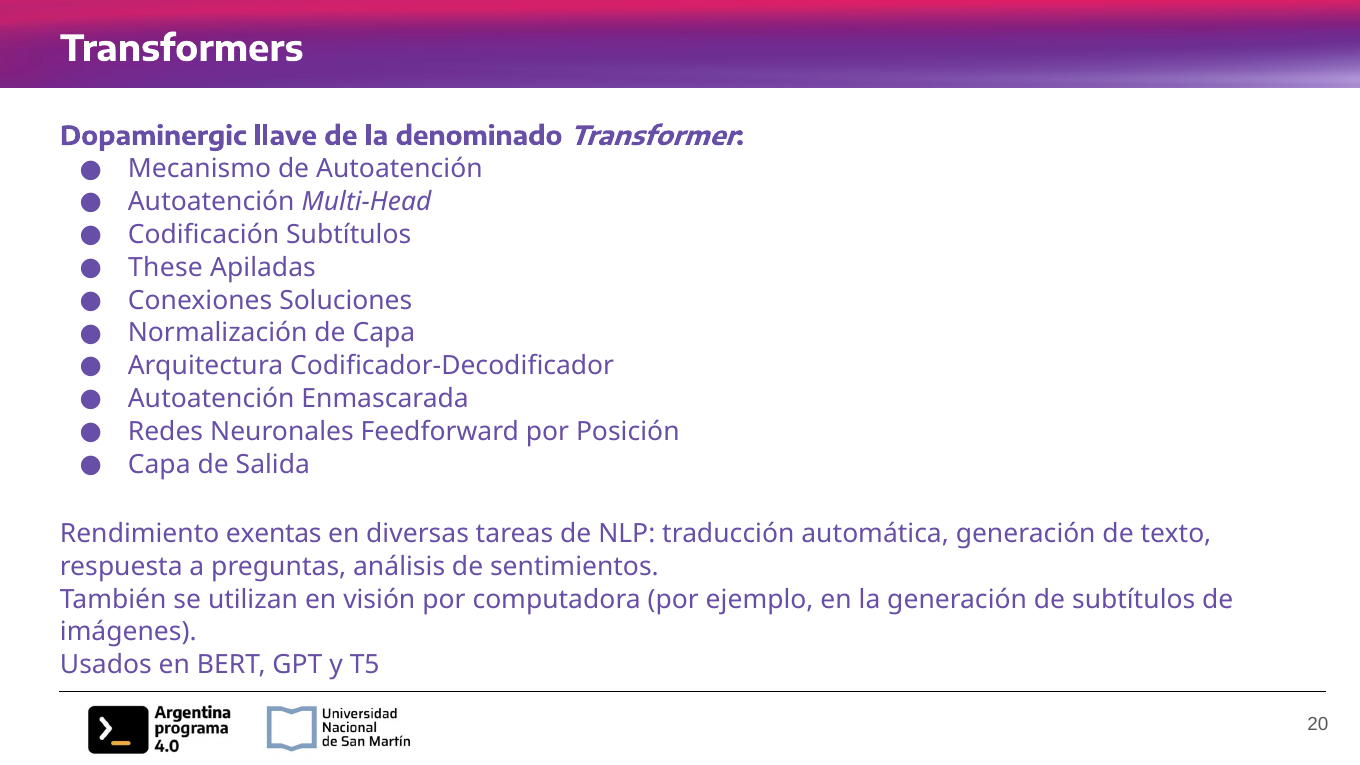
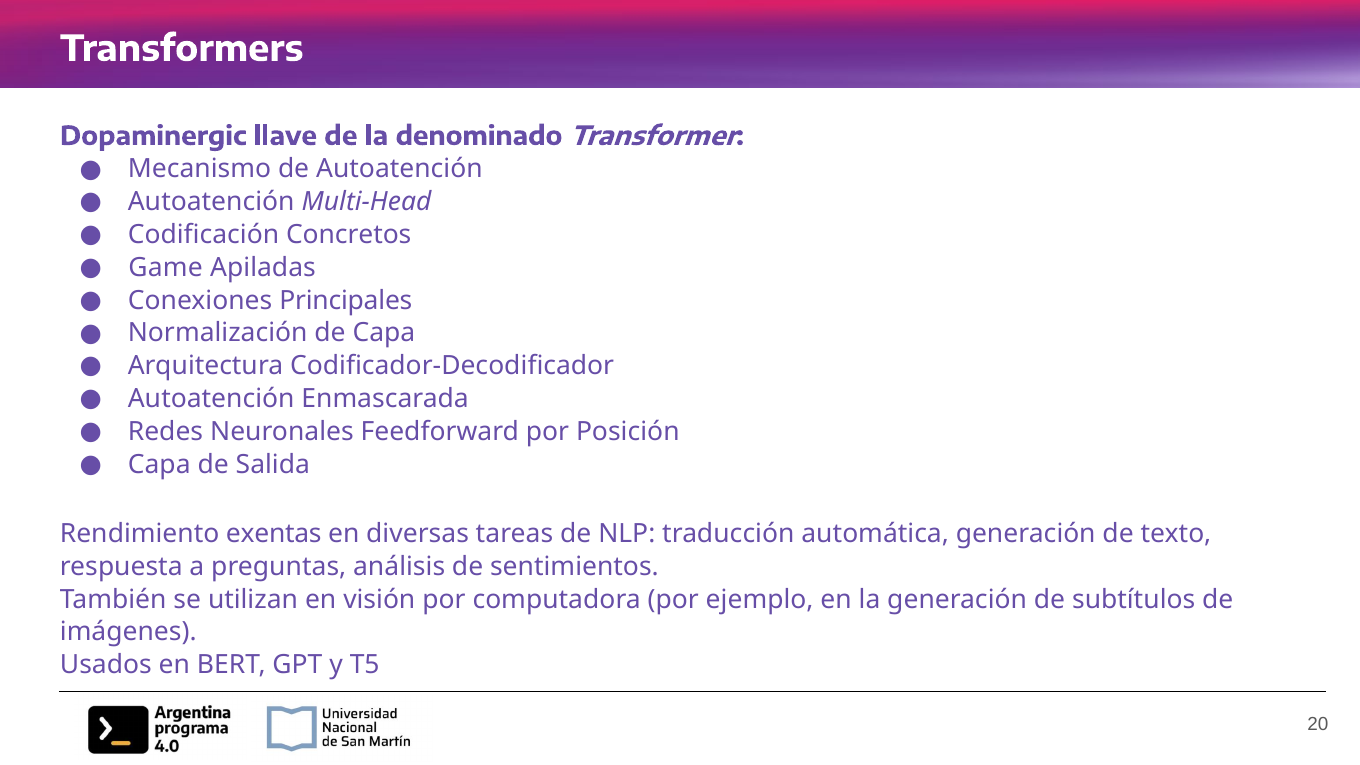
Codificación Subtítulos: Subtítulos -> Concretos (349, 235)
These: These -> Game (166, 268)
Soluciones: Soluciones -> Principales (346, 300)
